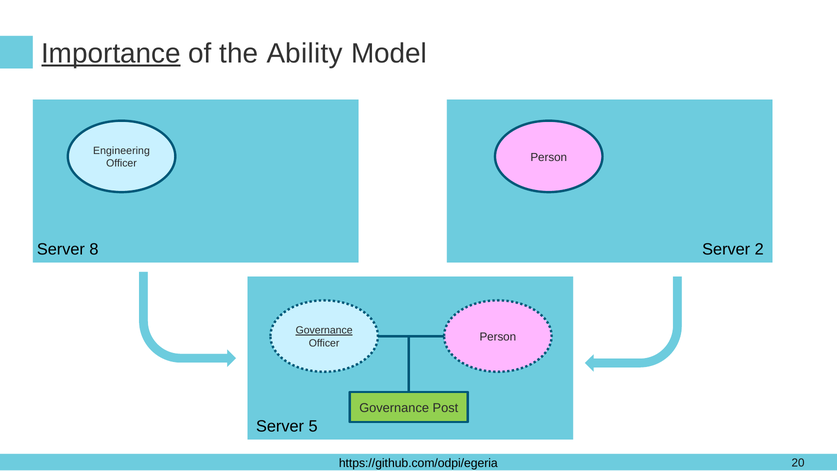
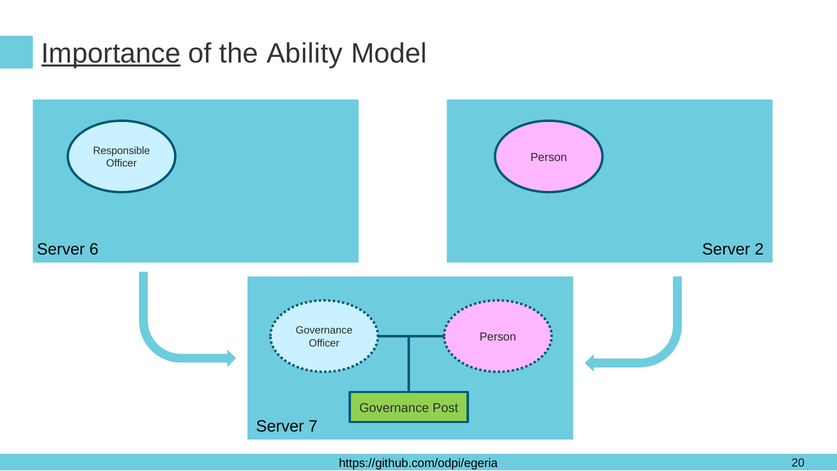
Engineering: Engineering -> Responsible (122, 151)
8: 8 -> 6 (94, 249)
Governance underline: present -> none (324, 330)
5: 5 -> 7 (313, 426)
